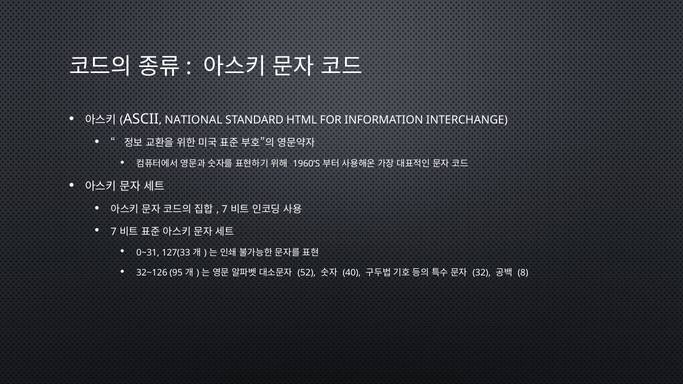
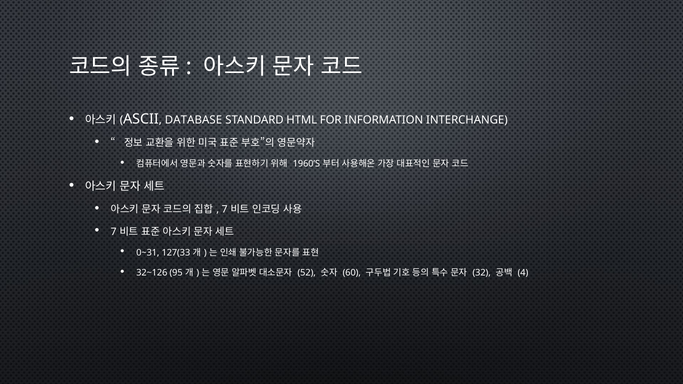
NATIONAL: NATIONAL -> DATABASE (194, 120)
40: 40 -> 60 (352, 273)
8: 8 -> 4 (523, 273)
